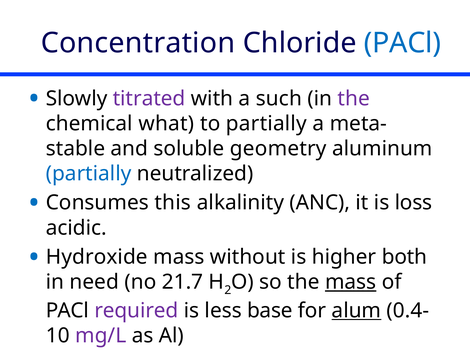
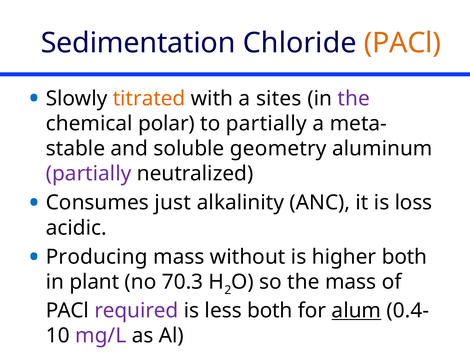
Concentration: Concentration -> Sedimentation (138, 43)
PACl colour: blue -> orange (402, 43)
titrated colour: purple -> orange (149, 99)
such: such -> sites (279, 99)
what: what -> polar (166, 124)
partially colour: blue -> purple (89, 174)
this: this -> just (173, 203)
Hydroxide: Hydroxide -> Producing (97, 257)
need: need -> plant (94, 282)
21.7: 21.7 -> 70.3 (183, 282)
mass underline: present -> none (351, 282)
less base: base -> both (270, 311)
